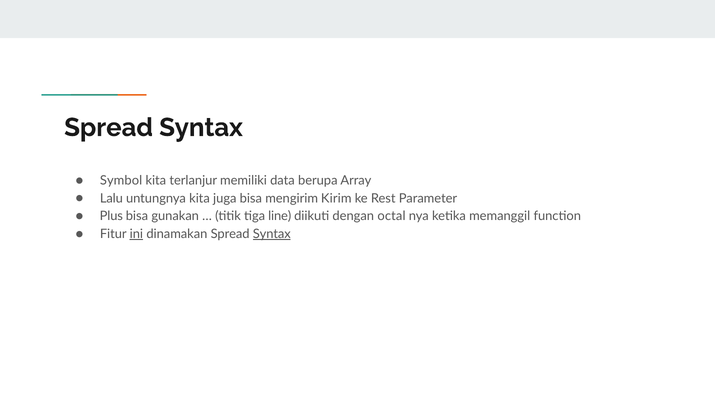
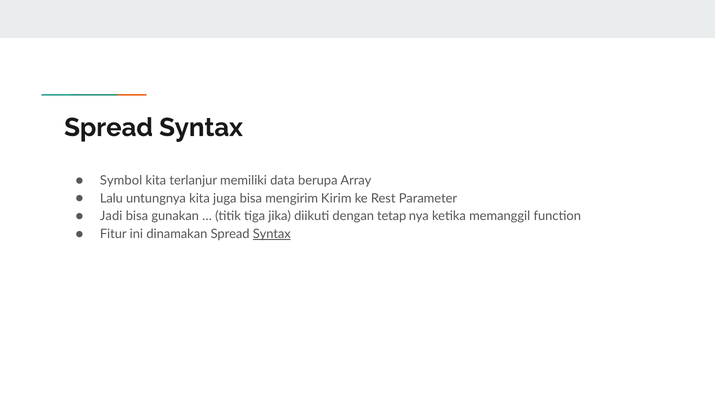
Plus: Plus -> Jadi (111, 216)
line: line -> jika (280, 216)
octal: octal -> tetap (392, 216)
ini underline: present -> none (136, 234)
